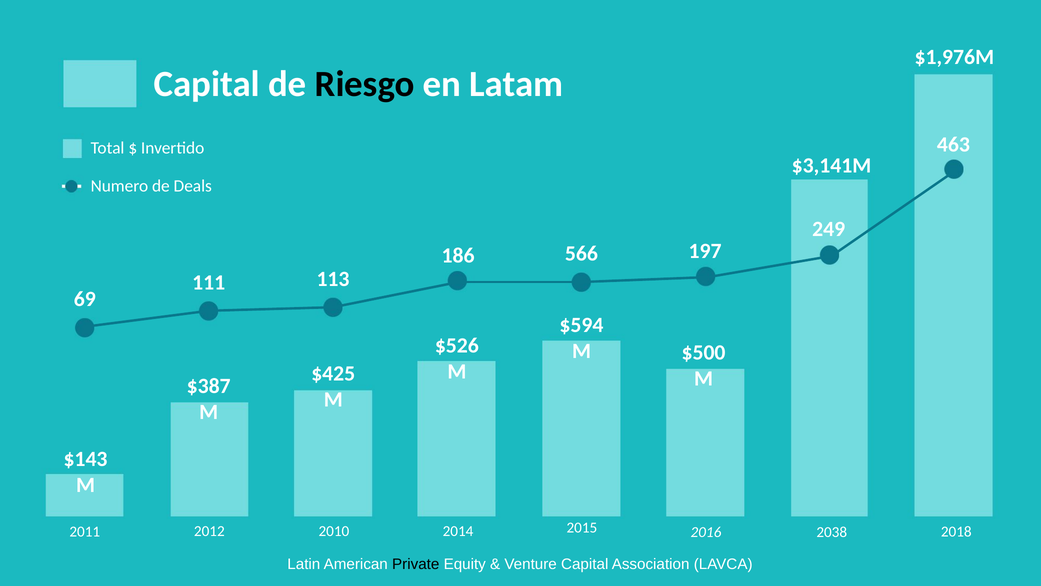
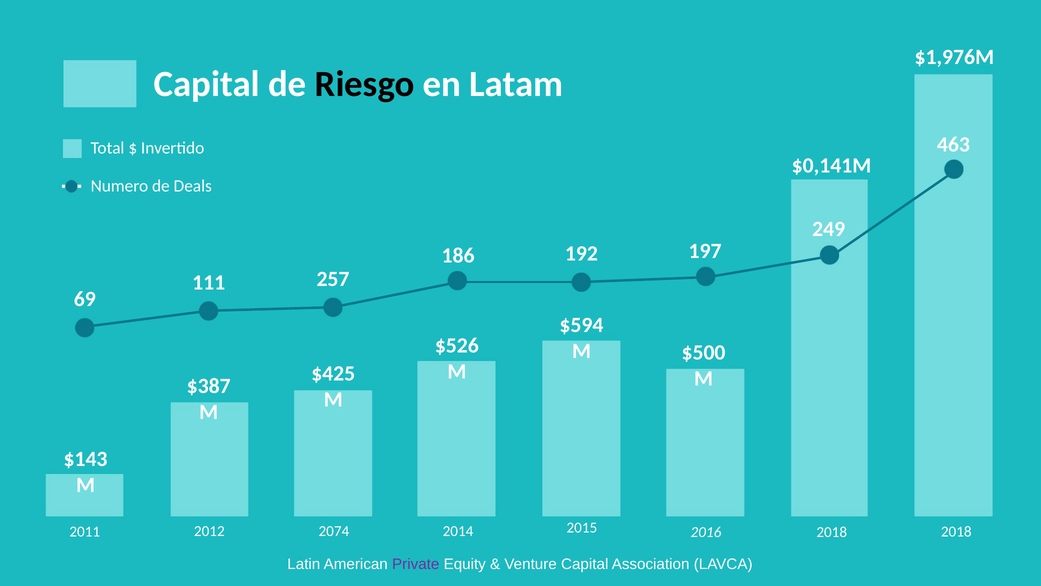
$3,141M: $3,141M -> $0,141M (832, 166)
566: 566 -> 192 (581, 254)
113: 113 -> 257 (333, 279)
2010: 2010 -> 2074 (334, 531)
2016 2038: 2038 -> 2018 (832, 532)
Private colour: black -> purple (416, 564)
